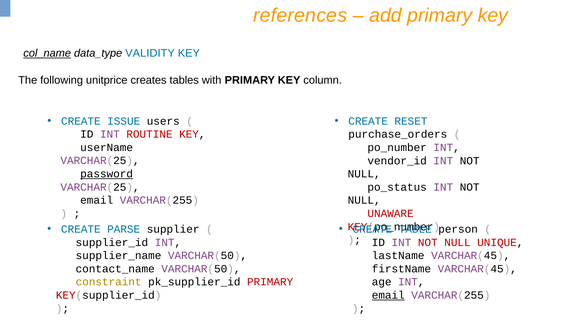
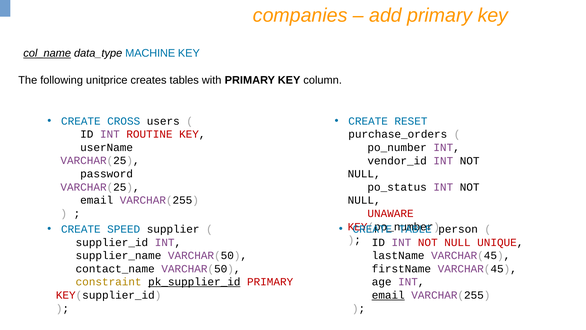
references: references -> companies (300, 15)
VALIDITY: VALIDITY -> MACHINE (150, 53)
ISSUE: ISSUE -> CROSS (124, 121)
password underline: present -> none (107, 174)
PARSE: PARSE -> SPEED (124, 229)
pk_supplier_id underline: none -> present (194, 282)
